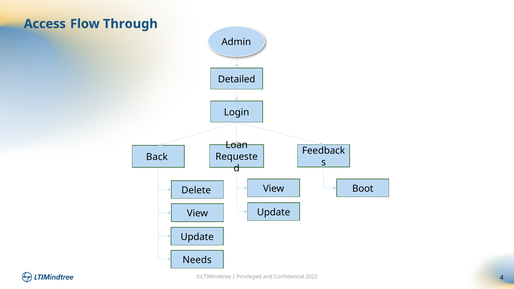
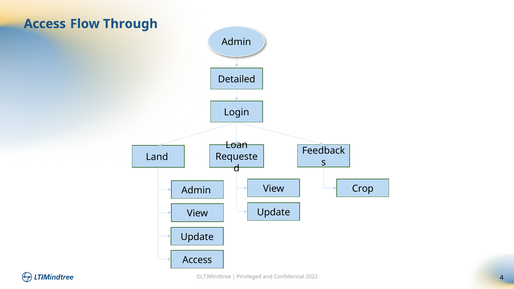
Back: Back -> Land (157, 157)
Boot: Boot -> Crop (363, 189)
Delete: Delete -> Admin (196, 190)
Needs: Needs -> Access (197, 260)
